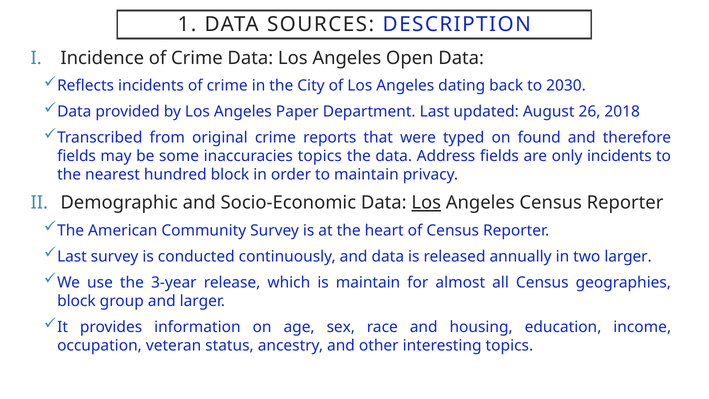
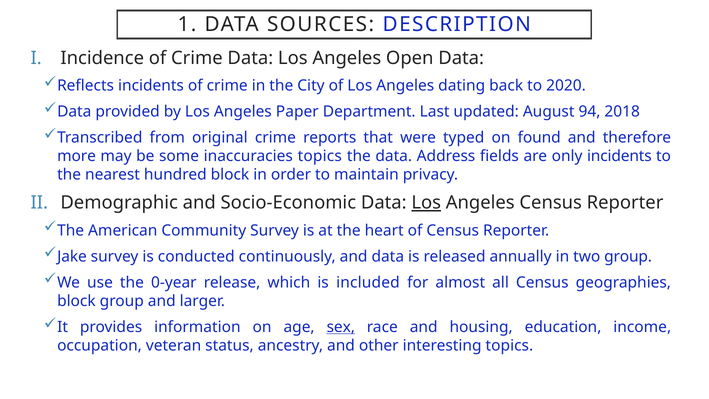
2030: 2030 -> 2020 (566, 86)
26: 26 -> 94 (589, 112)
fields: fields -> more (77, 156)
Last: Last -> Jake (72, 256)
two larger: larger -> group (628, 256)
3-year: 3-year -> 0-year (174, 282)
is maintain: maintain -> included (368, 282)
sex underline: none -> present (341, 327)
